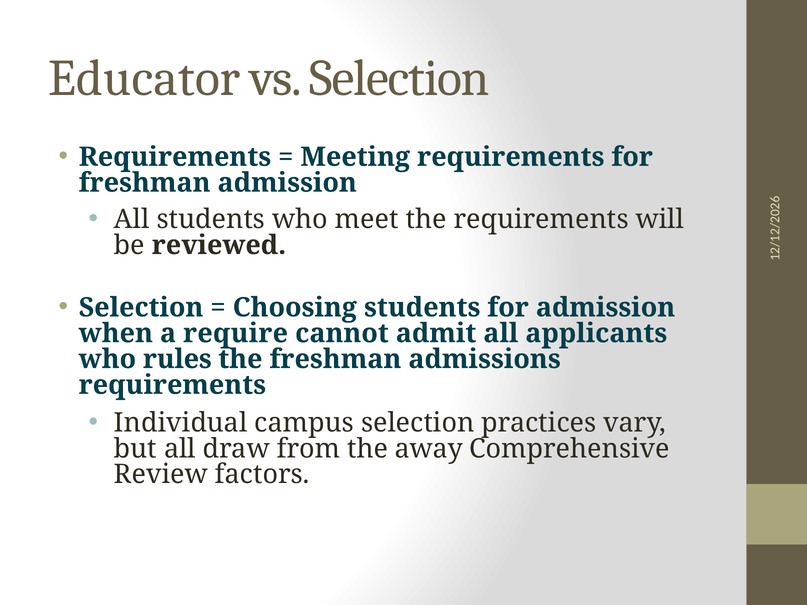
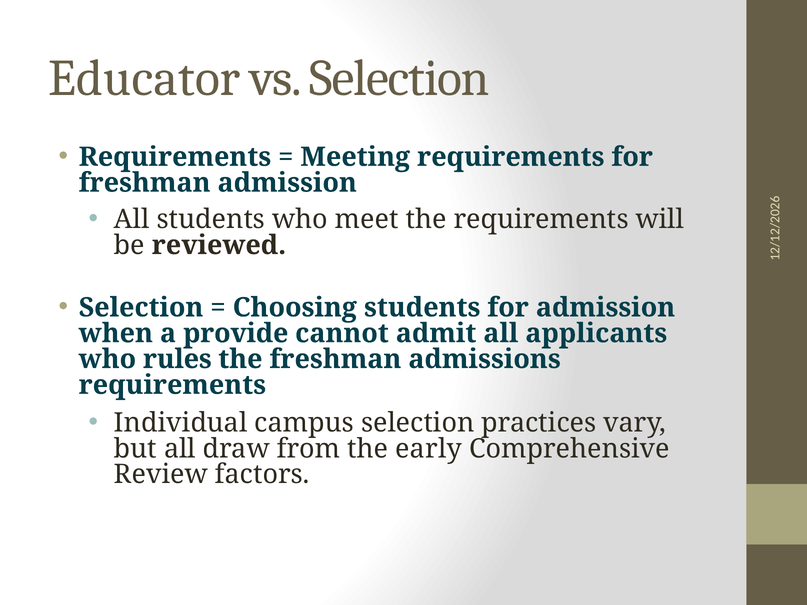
require: require -> provide (236, 333)
away: away -> early (429, 449)
